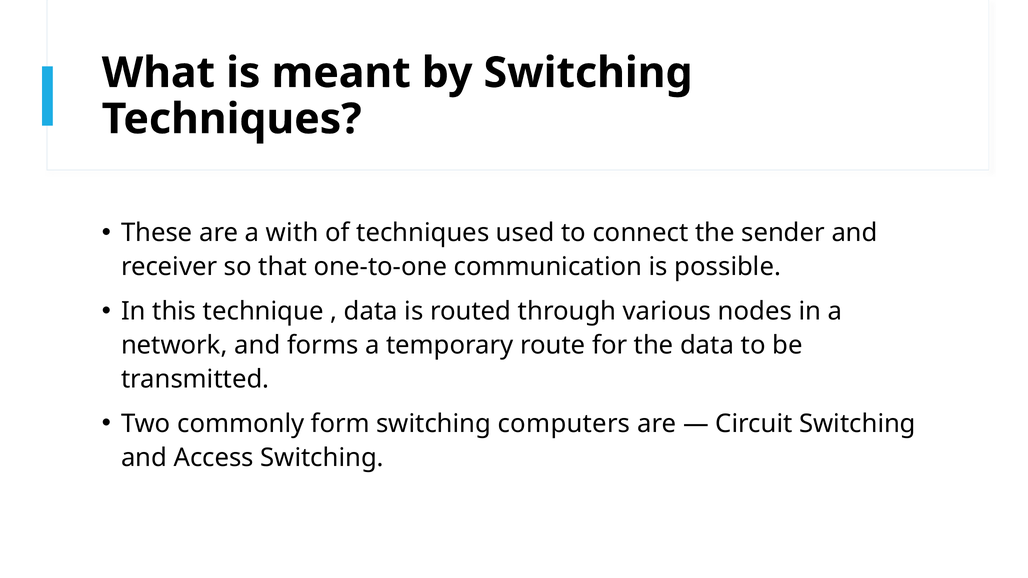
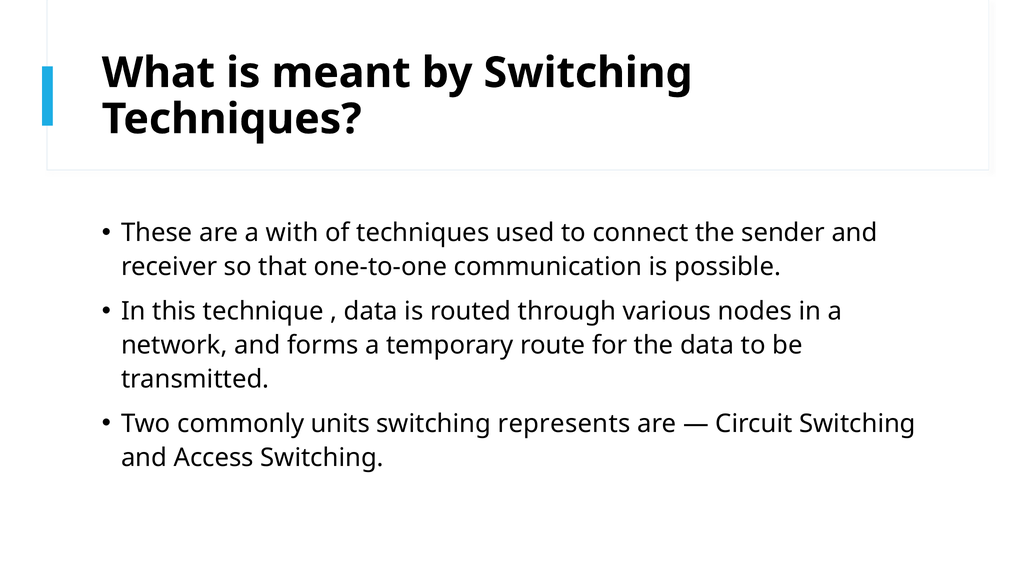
form: form -> units (340, 424)
computers: computers -> represents (564, 424)
